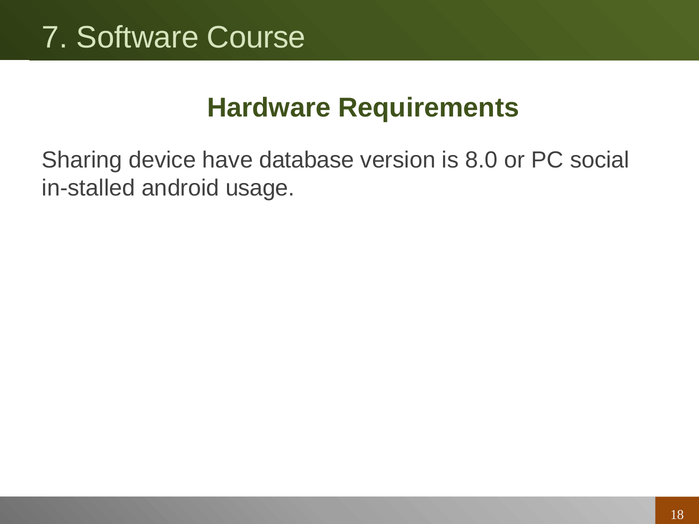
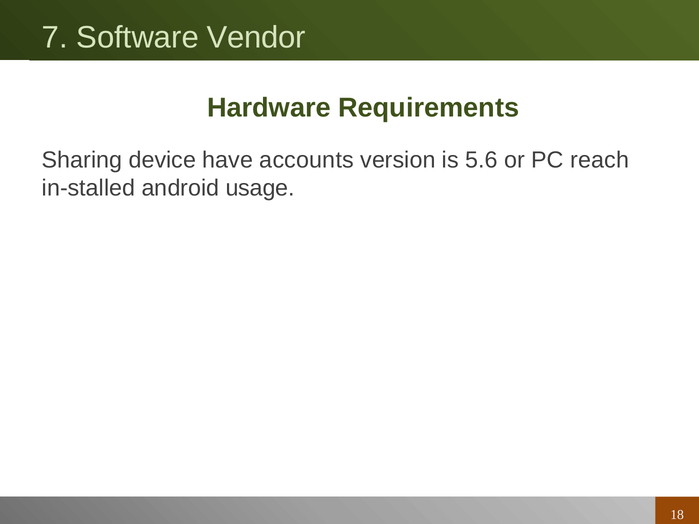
Course: Course -> Vendor (256, 38)
database: database -> accounts (307, 160)
8.0: 8.0 -> 5.6 (481, 160)
social: social -> reach (600, 160)
